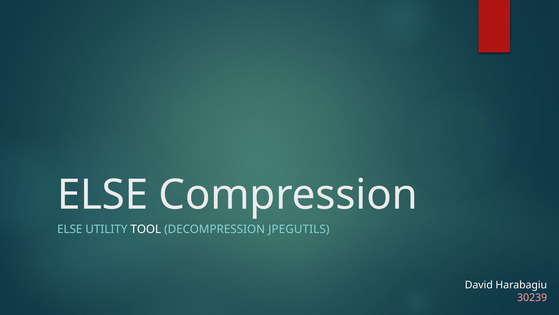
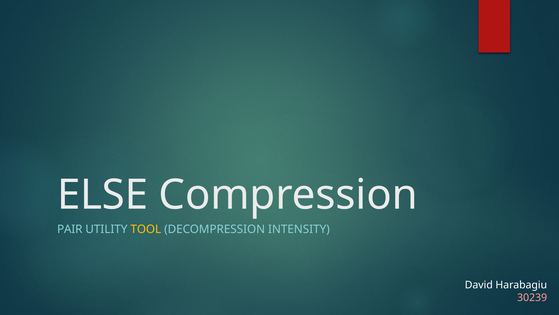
ELSE: ELSE -> PAIR (70, 229)
TOOL colour: white -> yellow (146, 229)
JPEGUTILS: JPEGUTILS -> INTENSITY (299, 229)
